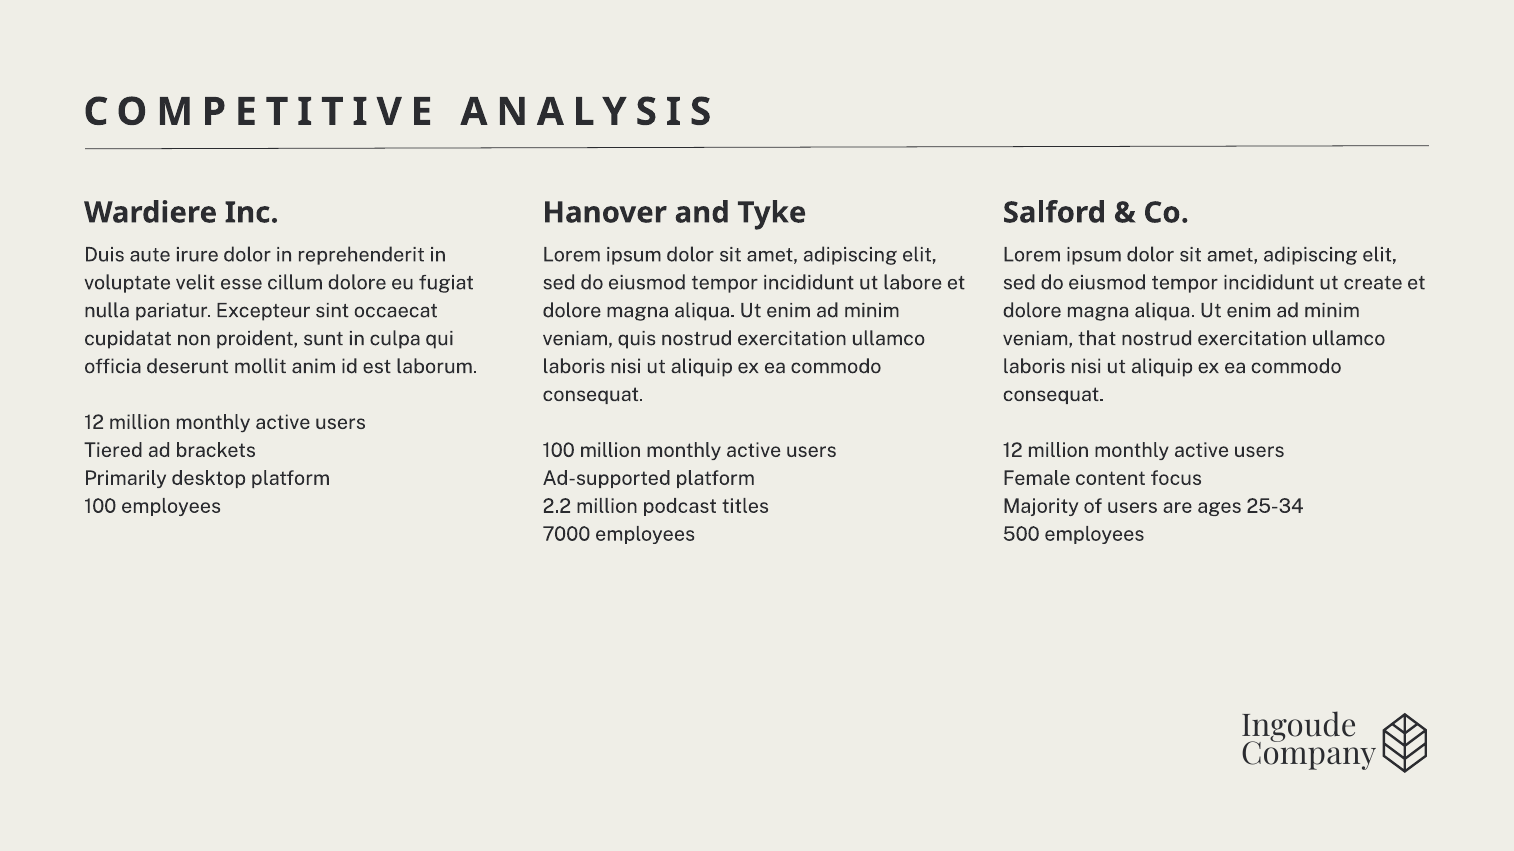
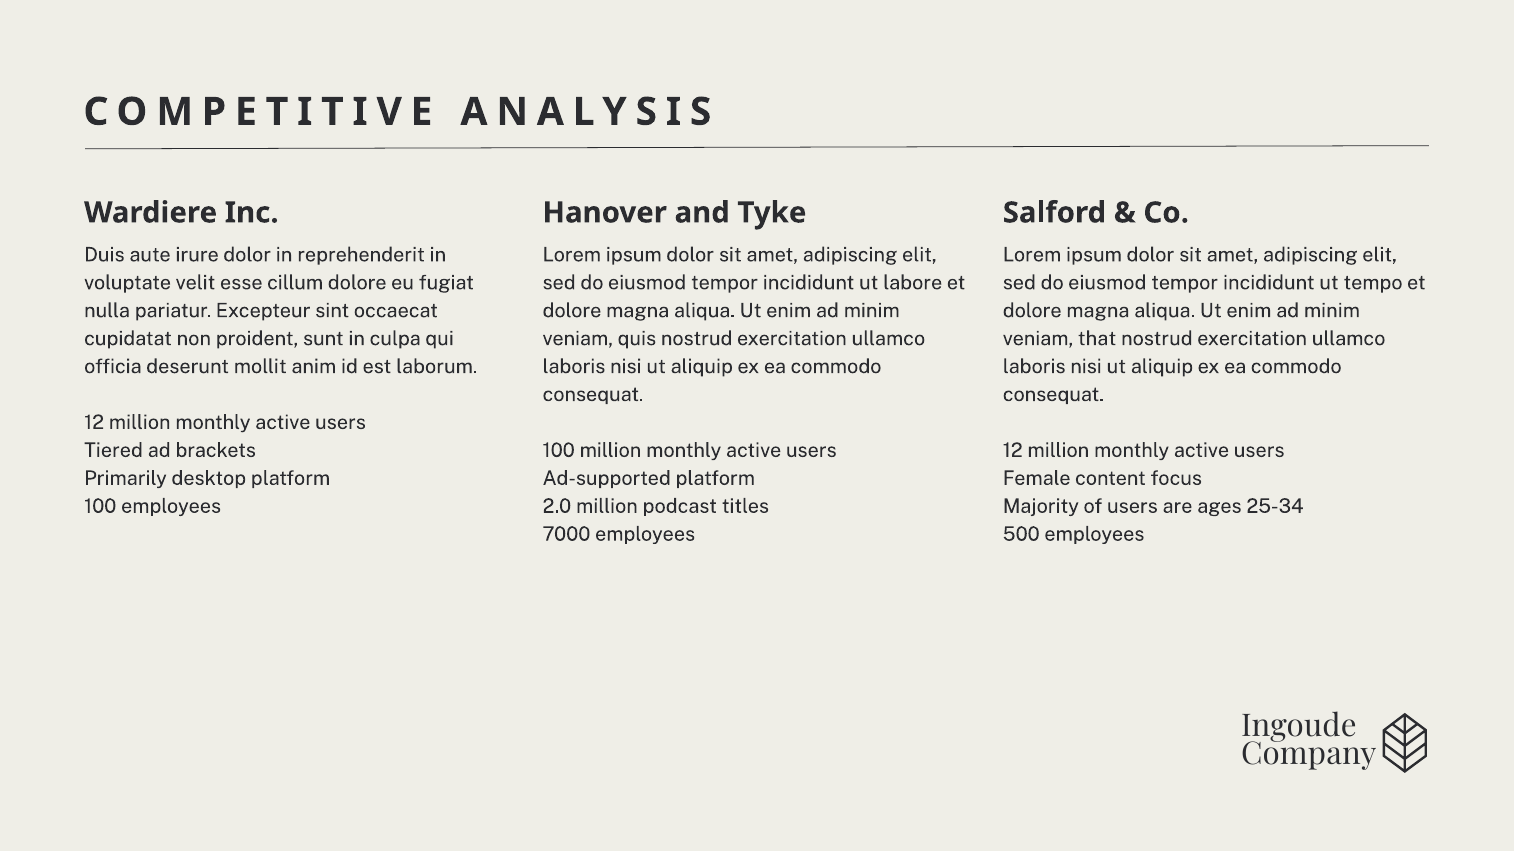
create: create -> tempo (1373, 283)
2.2: 2.2 -> 2.0 (557, 507)
